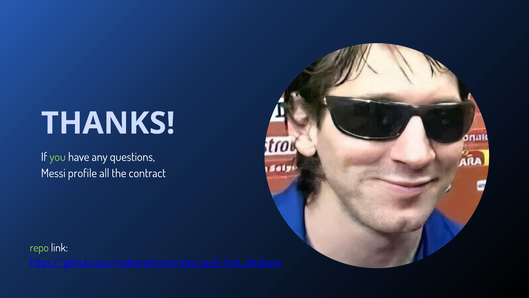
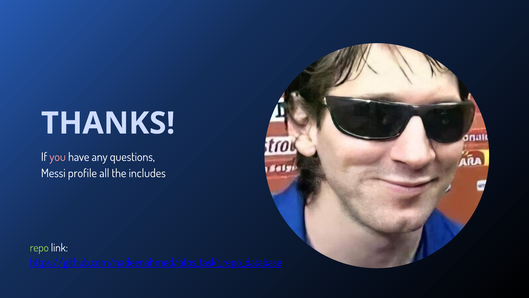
you colour: light green -> pink (58, 157)
contract: contract -> includes (147, 173)
https://github.com/nadeenahmed/atos_task1_that_database: https://github.com/nadeenahmed/atos_task1_that_database -> https://github.com/nadeenahmed/atos_task1_repo_database (156, 262)
